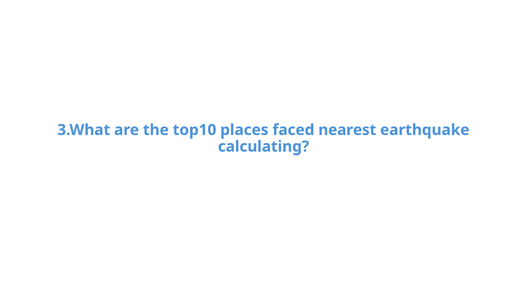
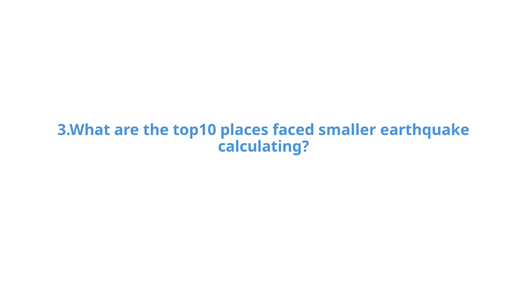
nearest: nearest -> smaller (347, 130)
